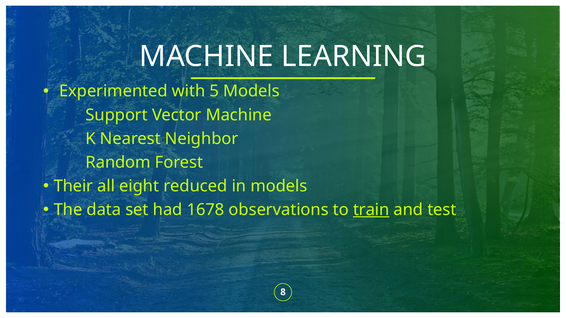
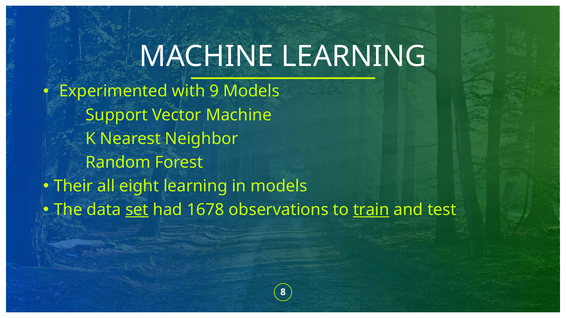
5: 5 -> 9 (214, 91)
eight reduced: reduced -> learning (195, 186)
set underline: none -> present (137, 210)
